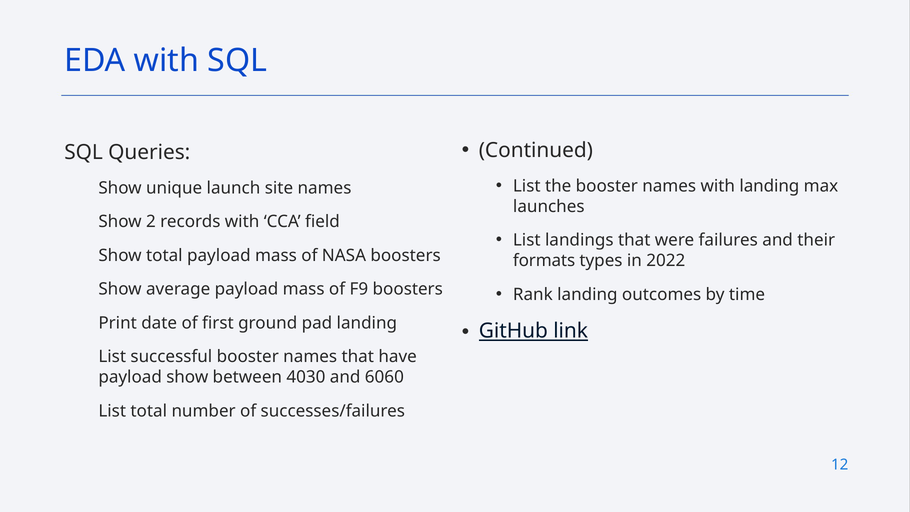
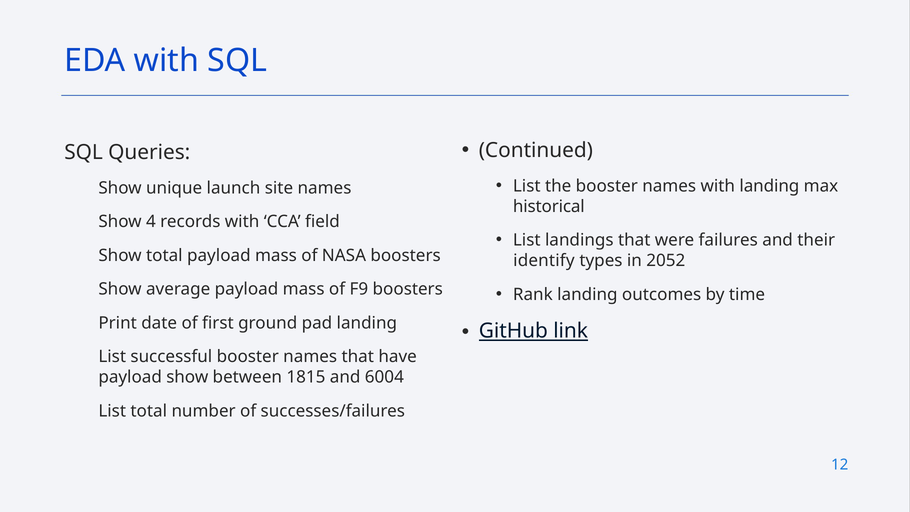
launches: launches -> historical (549, 206)
2: 2 -> 4 (151, 222)
formats: formats -> identify (544, 261)
2022: 2022 -> 2052 (666, 261)
4030: 4030 -> 1815 (306, 377)
6060: 6060 -> 6004 (384, 377)
